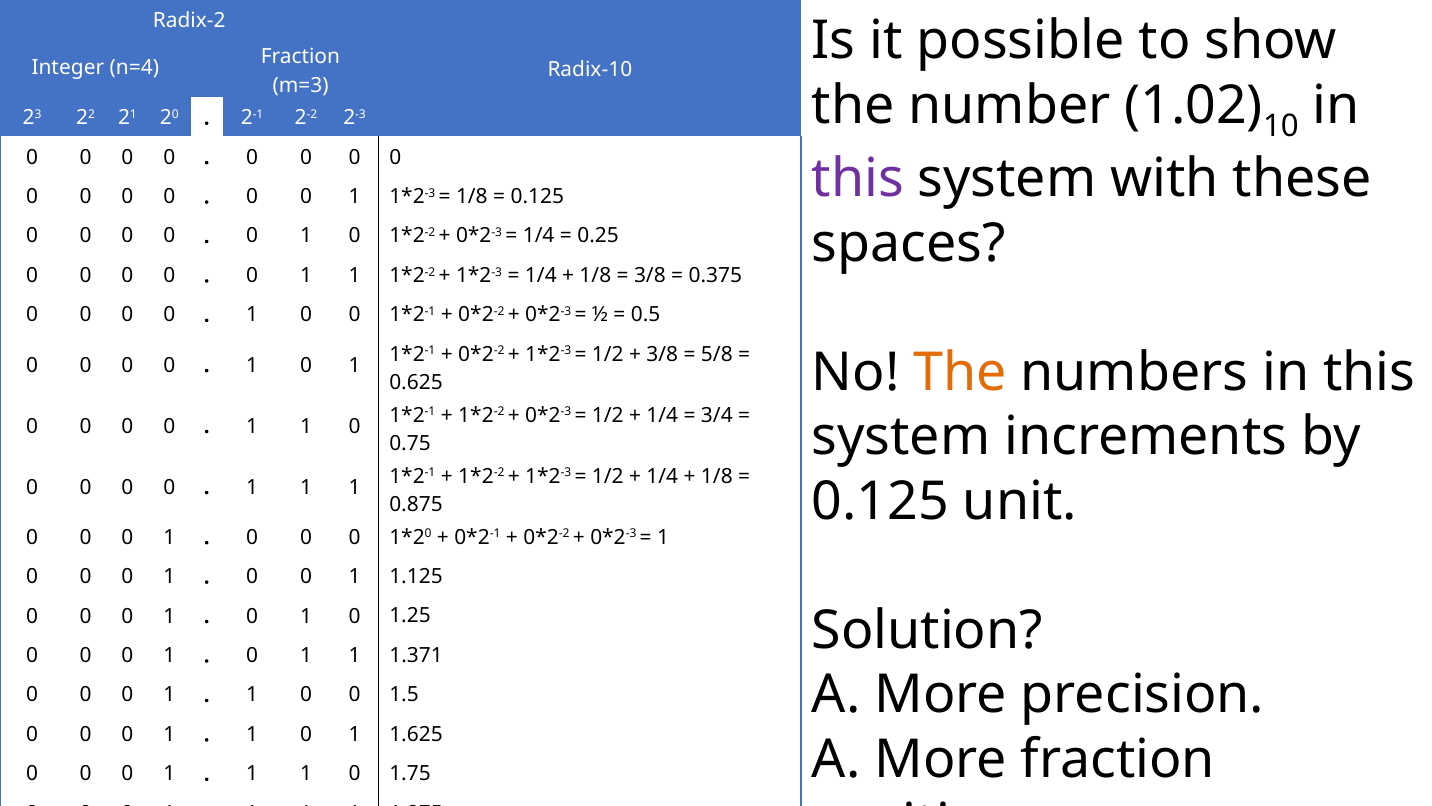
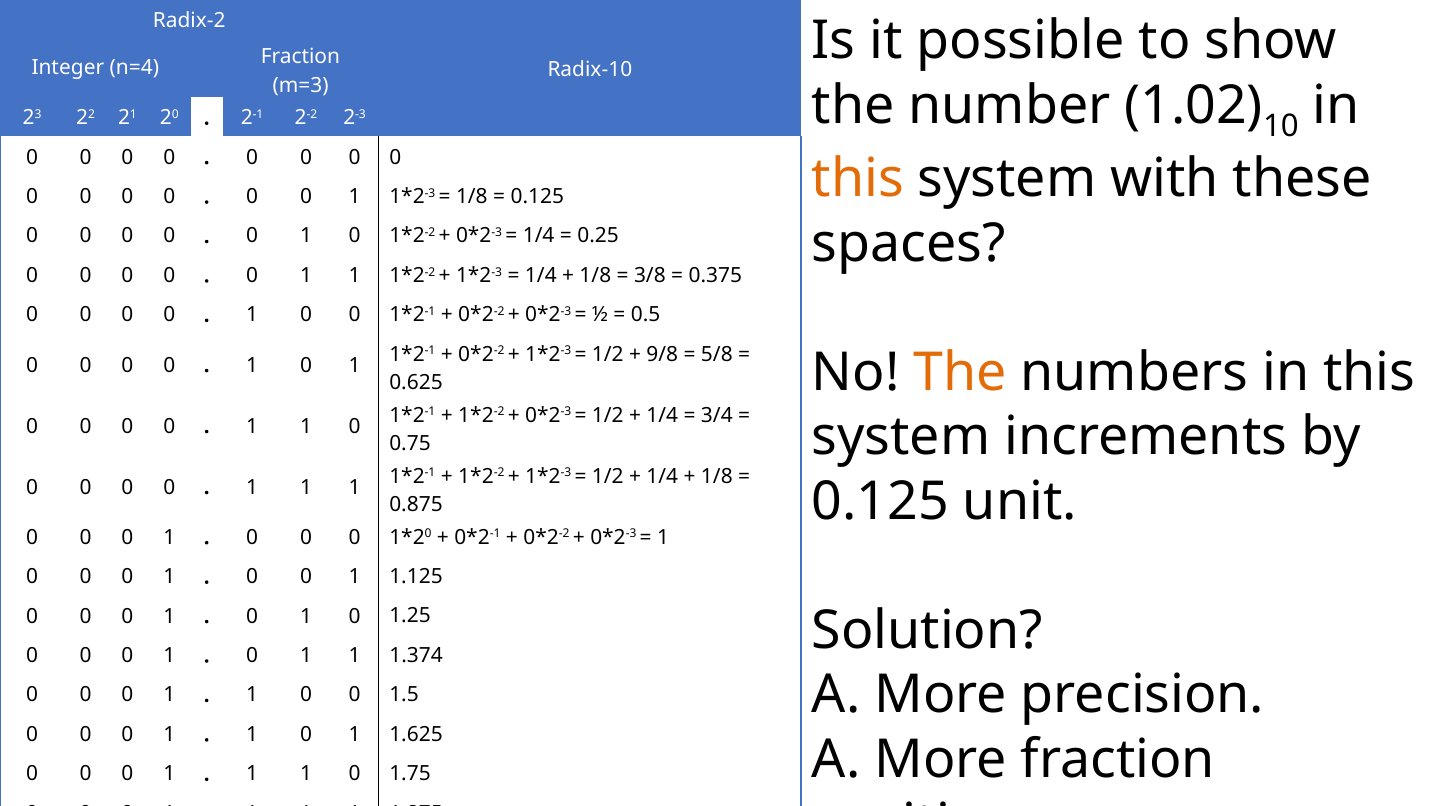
this colour: purple -> orange (858, 179)
3/8: 3/8 -> 9/8 (662, 354)
1.371: 1.371 -> 1.374 (416, 655)
